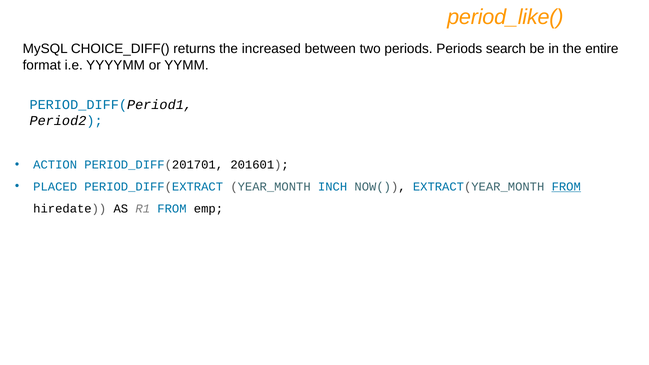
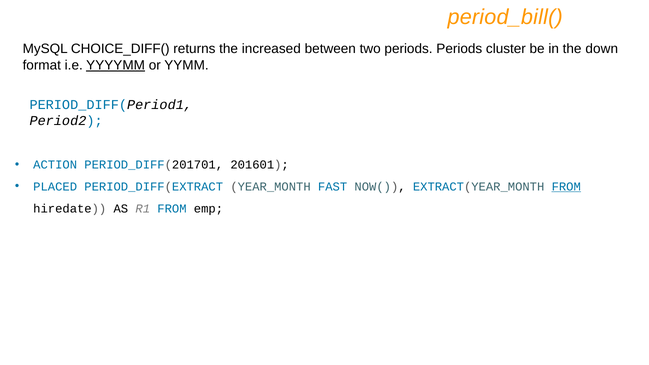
period_like(: period_like( -> period_bill( (505, 17)
search: search -> cluster (506, 49)
entire: entire -> down (602, 49)
YYYYMM underline: none -> present (116, 65)
INCH: INCH -> FAST (333, 187)
